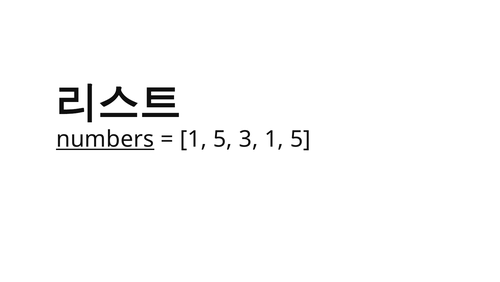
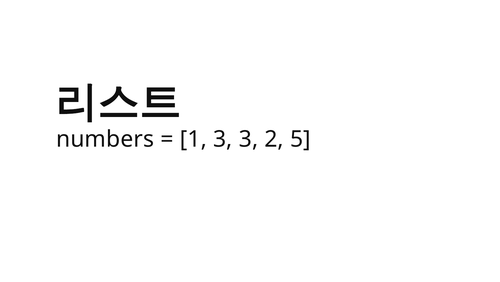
numbers underline: present -> none (105, 139)
5: 5 -> 3 (223, 139)
3 1: 1 -> 2 (274, 139)
